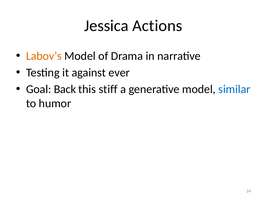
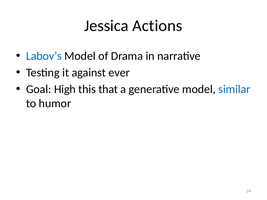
Labov’s colour: orange -> blue (44, 56)
Back: Back -> High (65, 89)
stiff: stiff -> that (108, 89)
